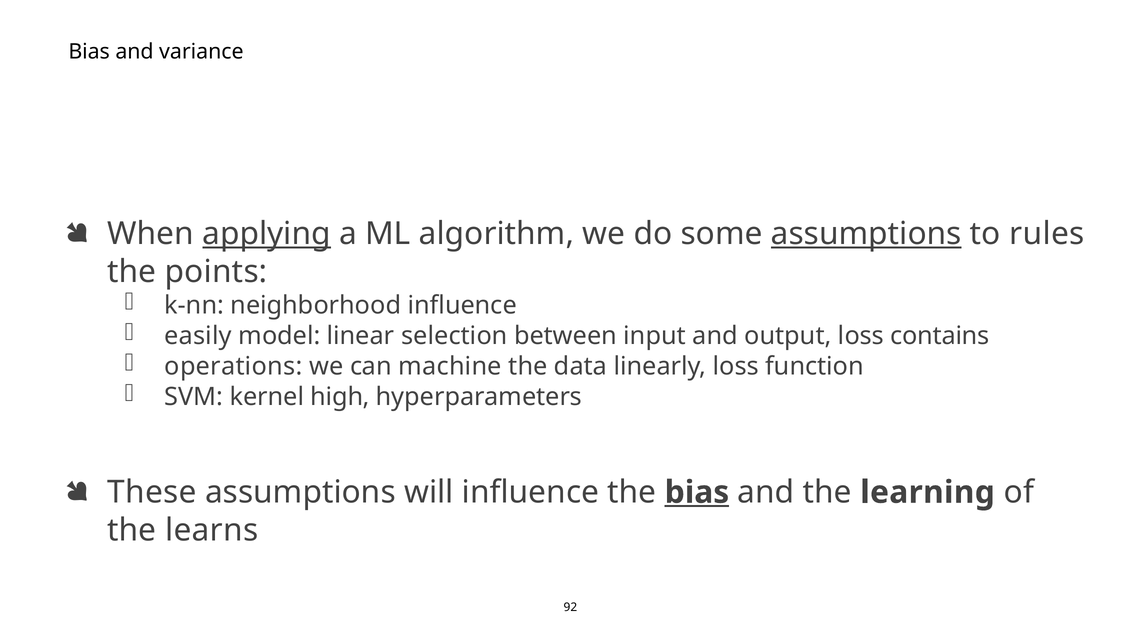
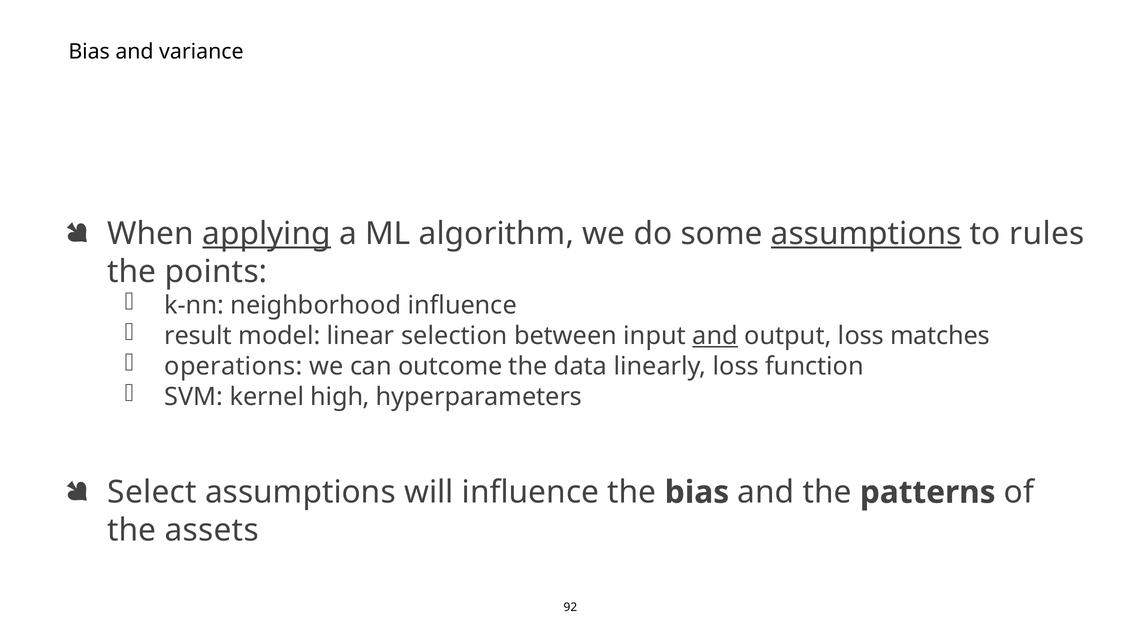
easily: easily -> result (198, 336)
and underline: none -> present (715, 336)
contains: contains -> matches (940, 336)
machine: machine -> outcome (450, 366)
These: These -> Select (152, 492)
bias underline: present -> none (697, 492)
learning: learning -> patterns (928, 492)
learns: learns -> assets (212, 530)
